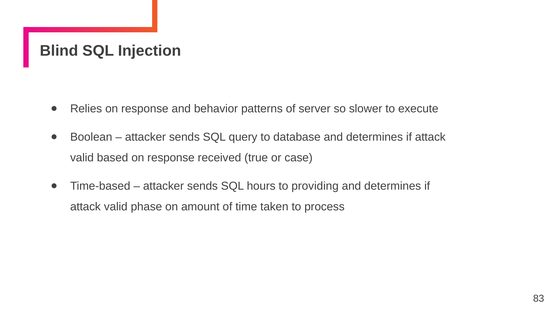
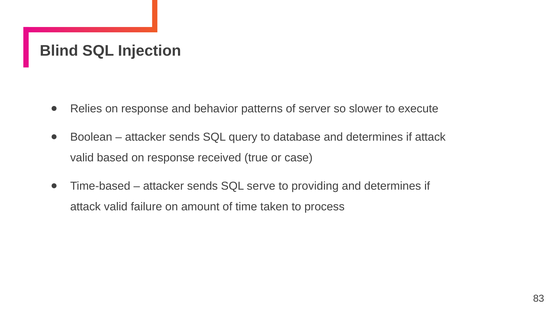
hours: hours -> serve (261, 186)
phase: phase -> failure (146, 207)
